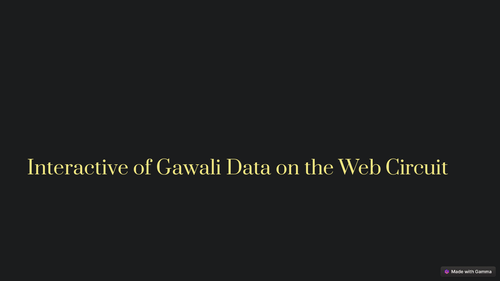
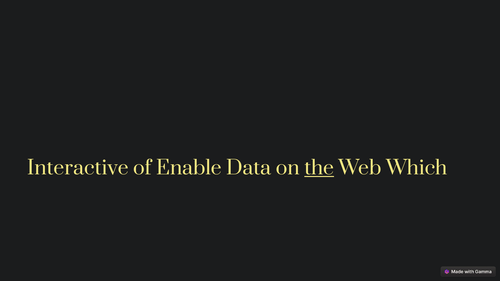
Gawali: Gawali -> Enable (189, 168)
the underline: none -> present (319, 168)
Circuit: Circuit -> Which (417, 168)
